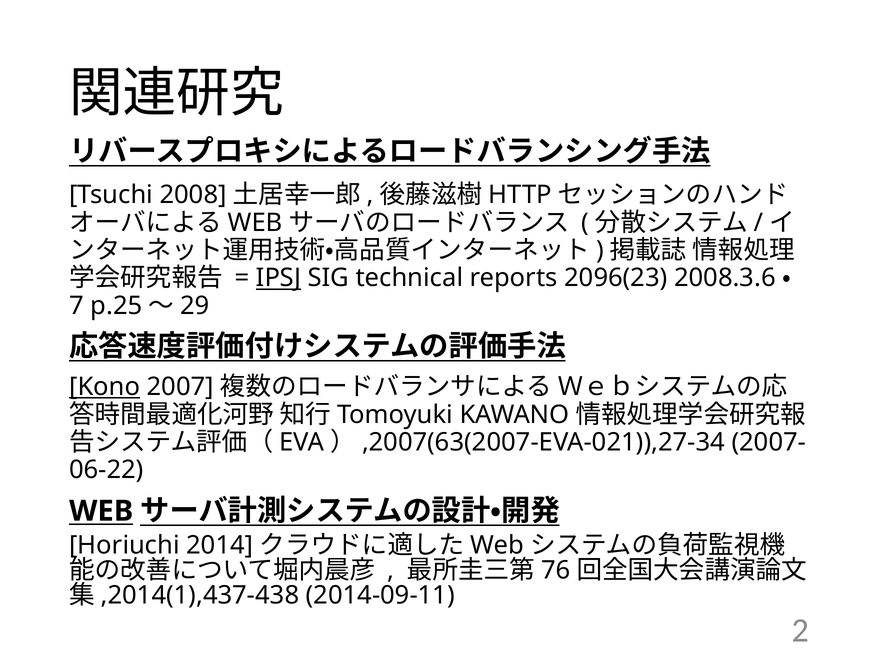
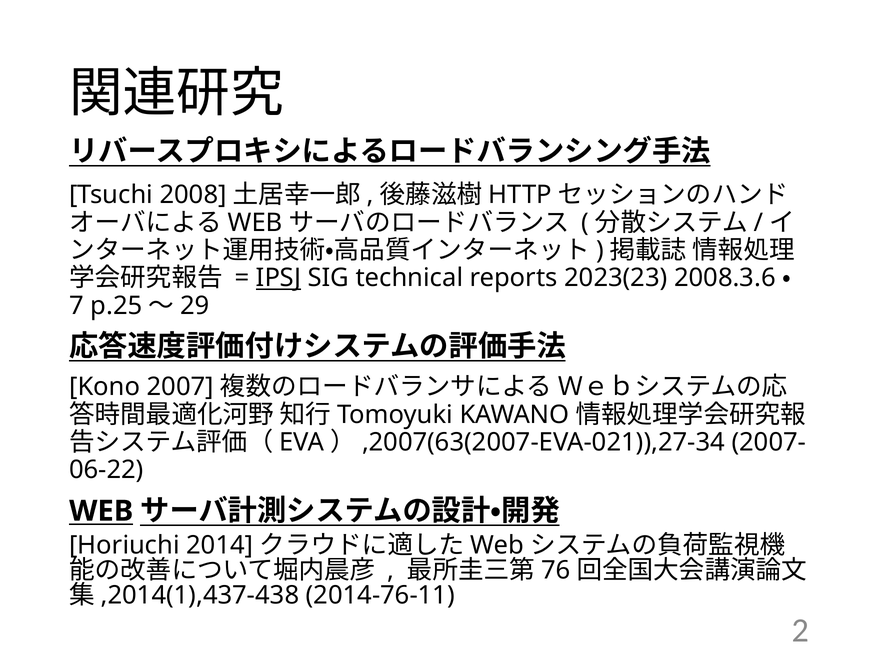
2096(23: 2096(23 -> 2023(23 (616, 278)
Kono underline: present -> none (105, 387)
2014-09-11: 2014-09-11 -> 2014-76-11 (380, 595)
